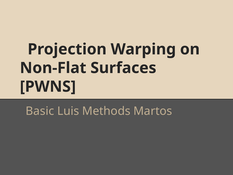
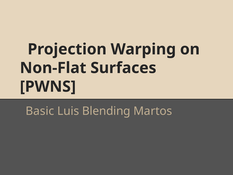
Methods: Methods -> Blending (106, 111)
